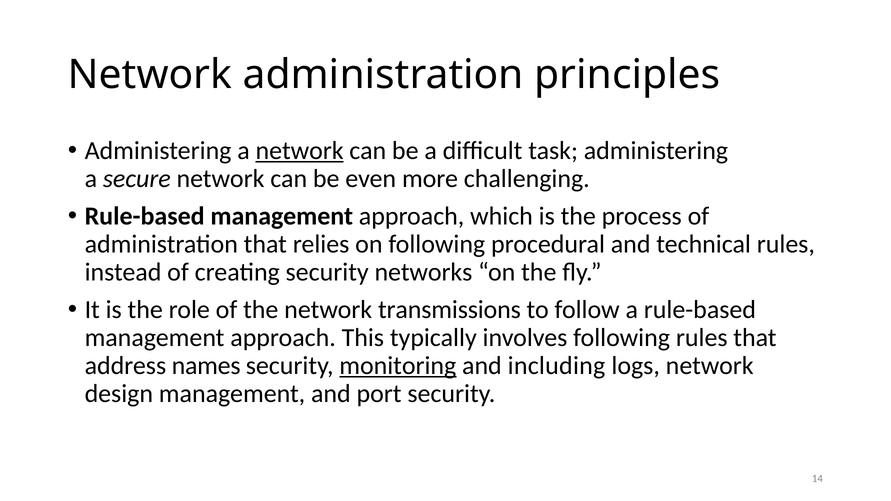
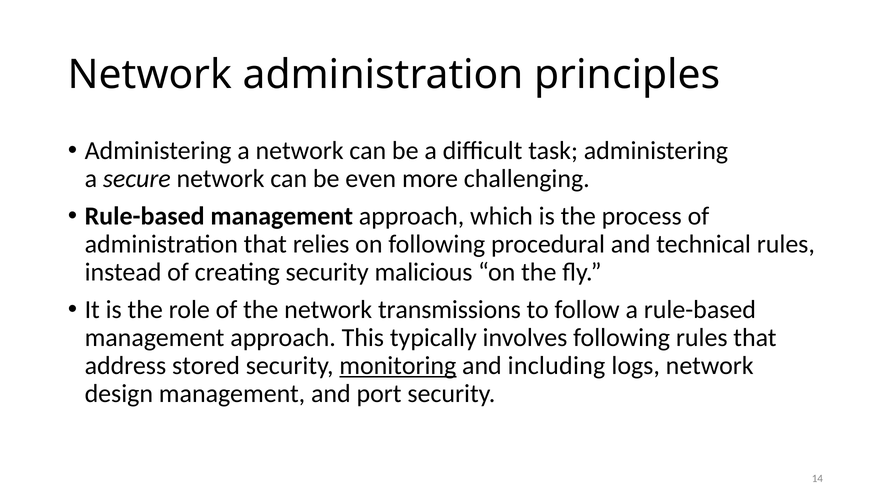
network underline: present -> none (300, 151)
networks: networks -> malicious (424, 272)
names: names -> stored (206, 366)
